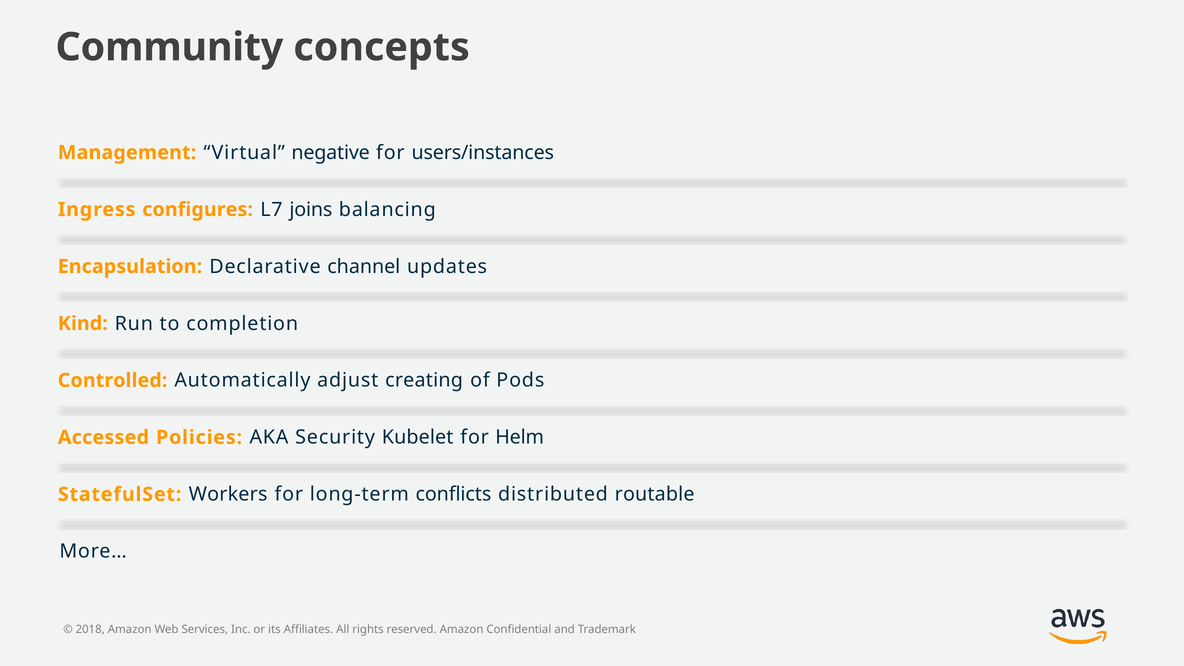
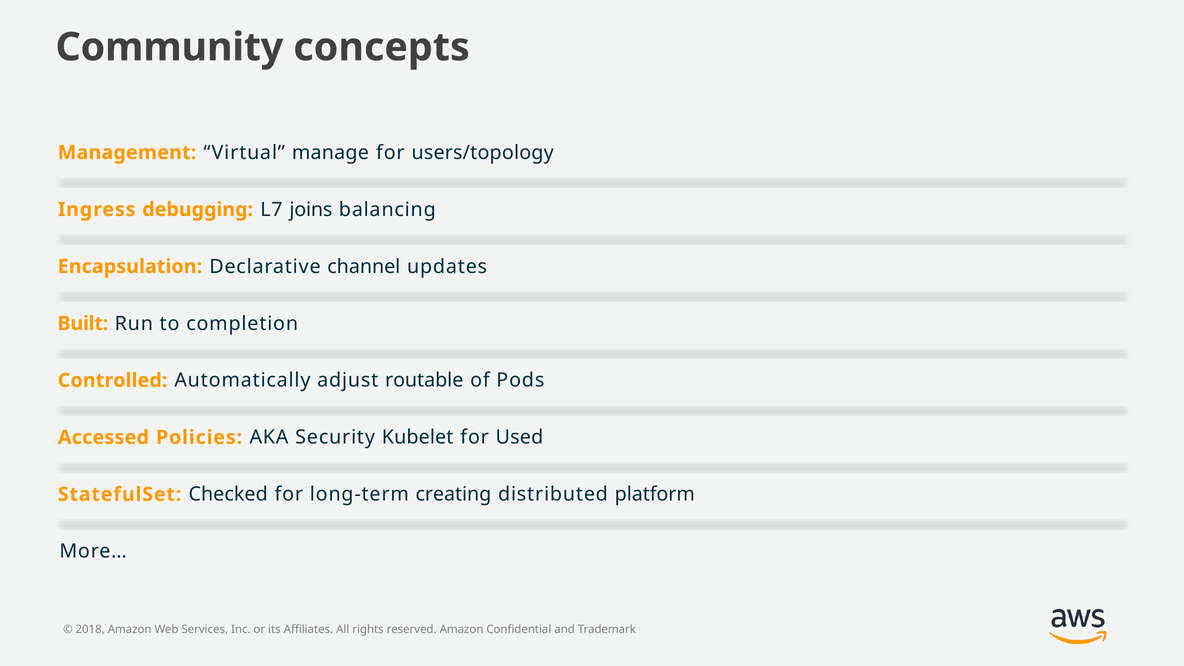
negative: negative -> manage (330, 153)
users/instances: users/instances -> users/topology (483, 153)
configures: configures -> debugging (198, 210)
Kind: Kind -> Built (83, 324)
creating: creating -> routable (424, 380)
Helm: Helm -> Used (519, 437)
Workers: Workers -> Checked (228, 494)
conflicts: conflicts -> creating (453, 494)
routable: routable -> platform (655, 494)
